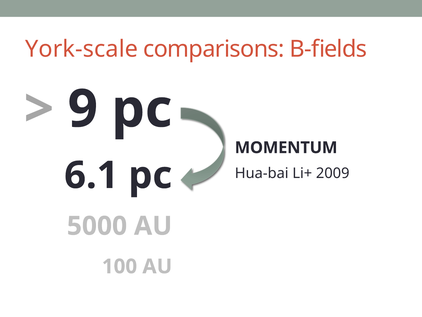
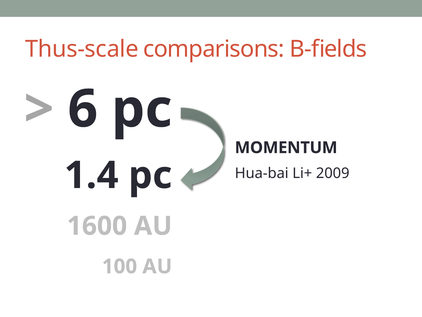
York-scale: York-scale -> Thus-scale (82, 49)
9: 9 -> 6 (83, 109)
6.1: 6.1 -> 1.4 (91, 175)
5000: 5000 -> 1600 (97, 226)
